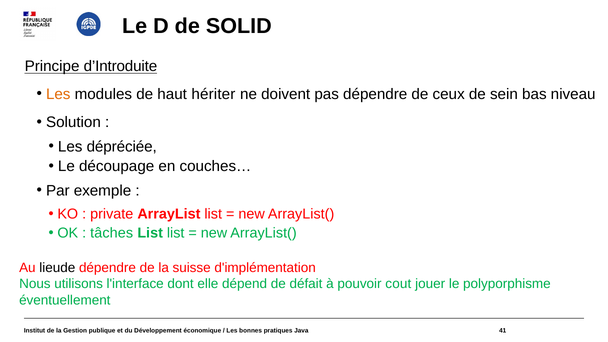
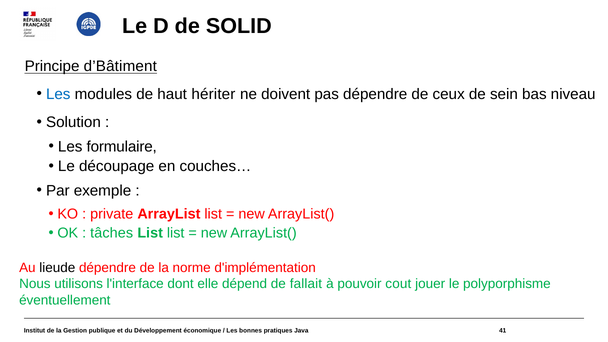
d’Introduite: d’Introduite -> d’Bâtiment (120, 66)
Les colour: orange -> blue (58, 94)
dépréciée: dépréciée -> formulaire (122, 147)
suisse: suisse -> norme (192, 268)
défait: défait -> fallait (306, 284)
